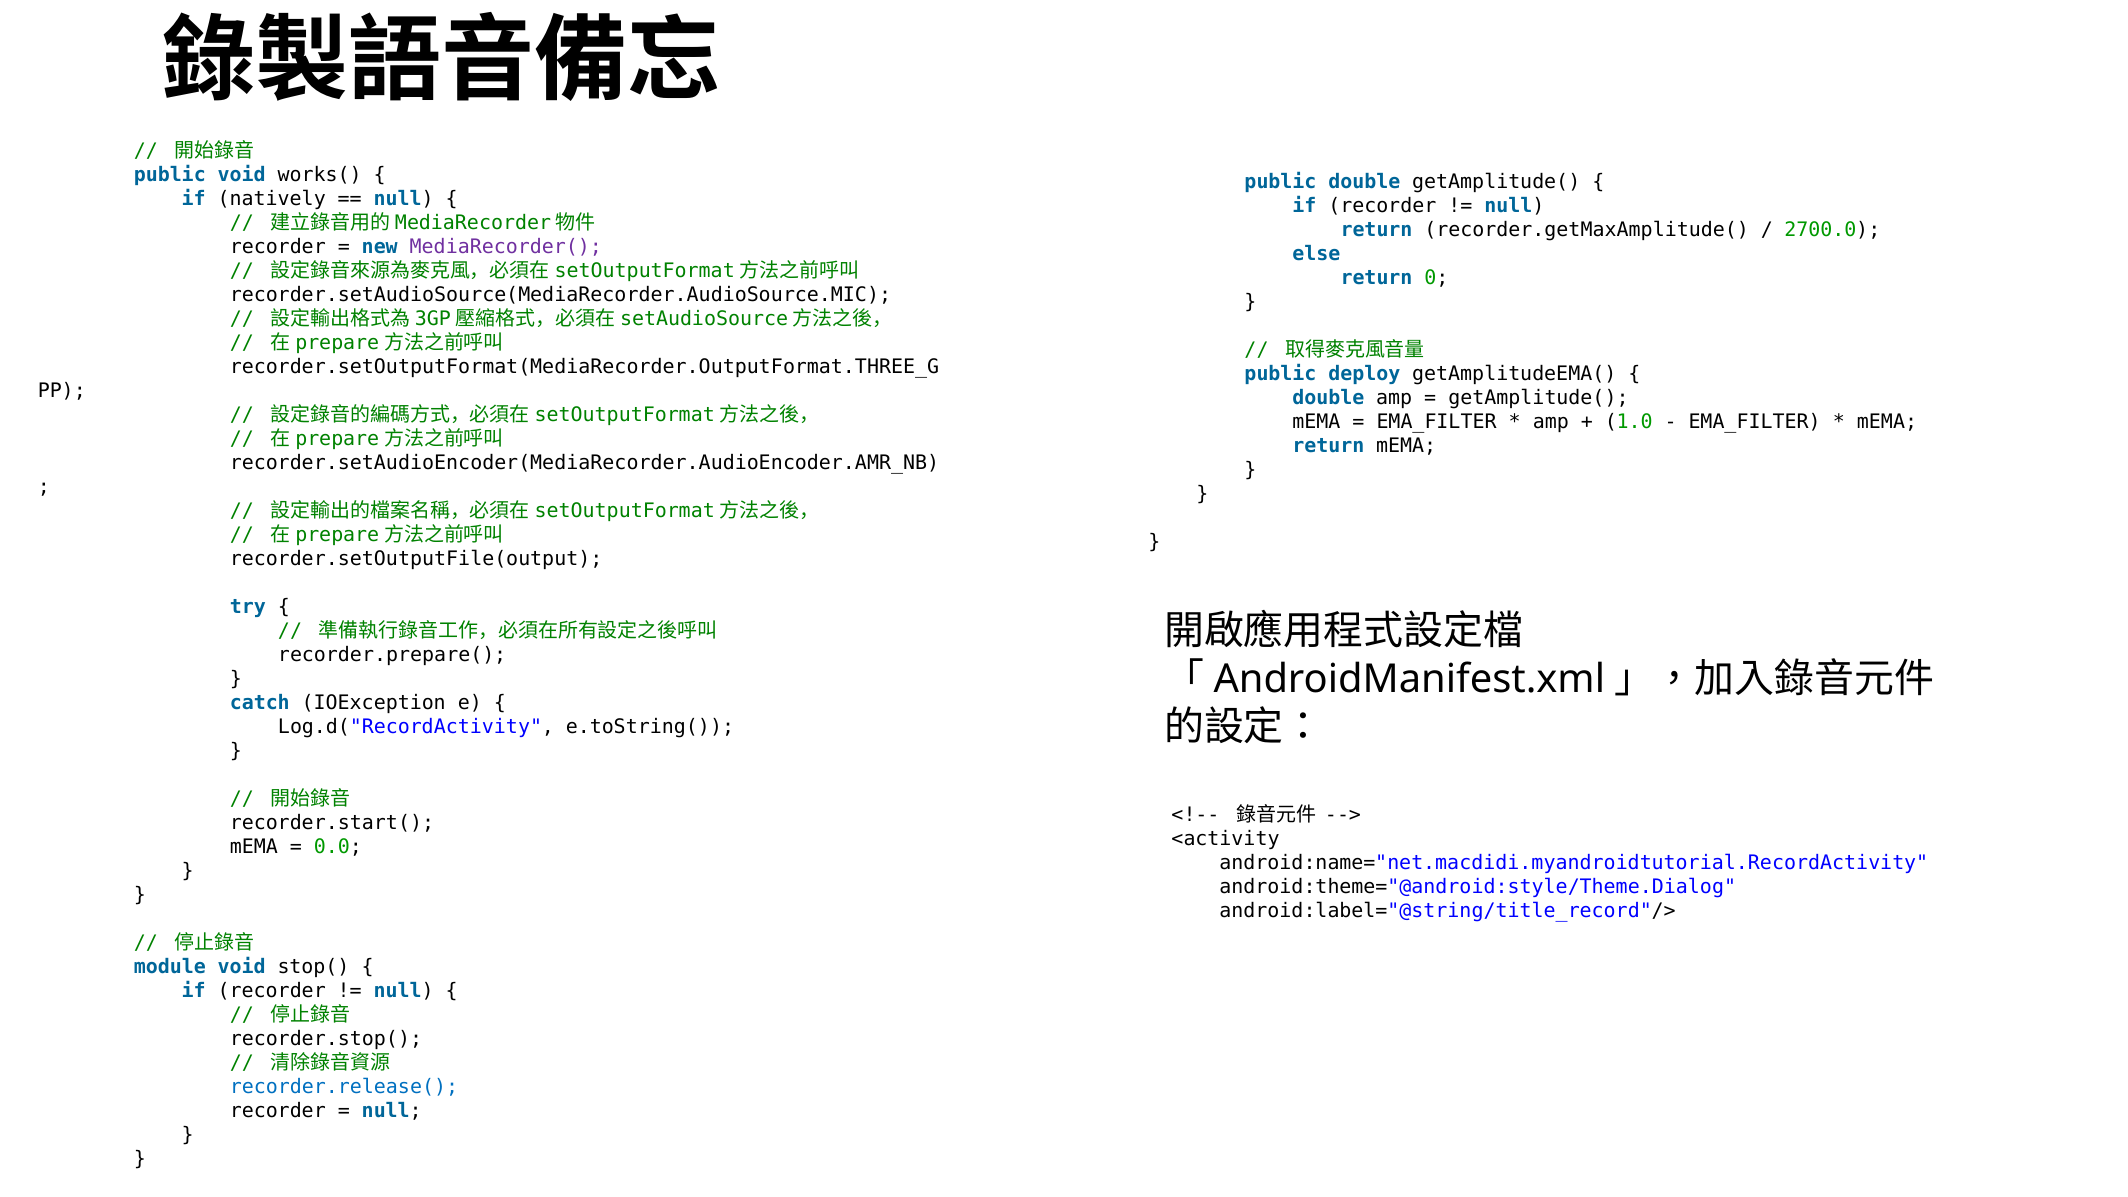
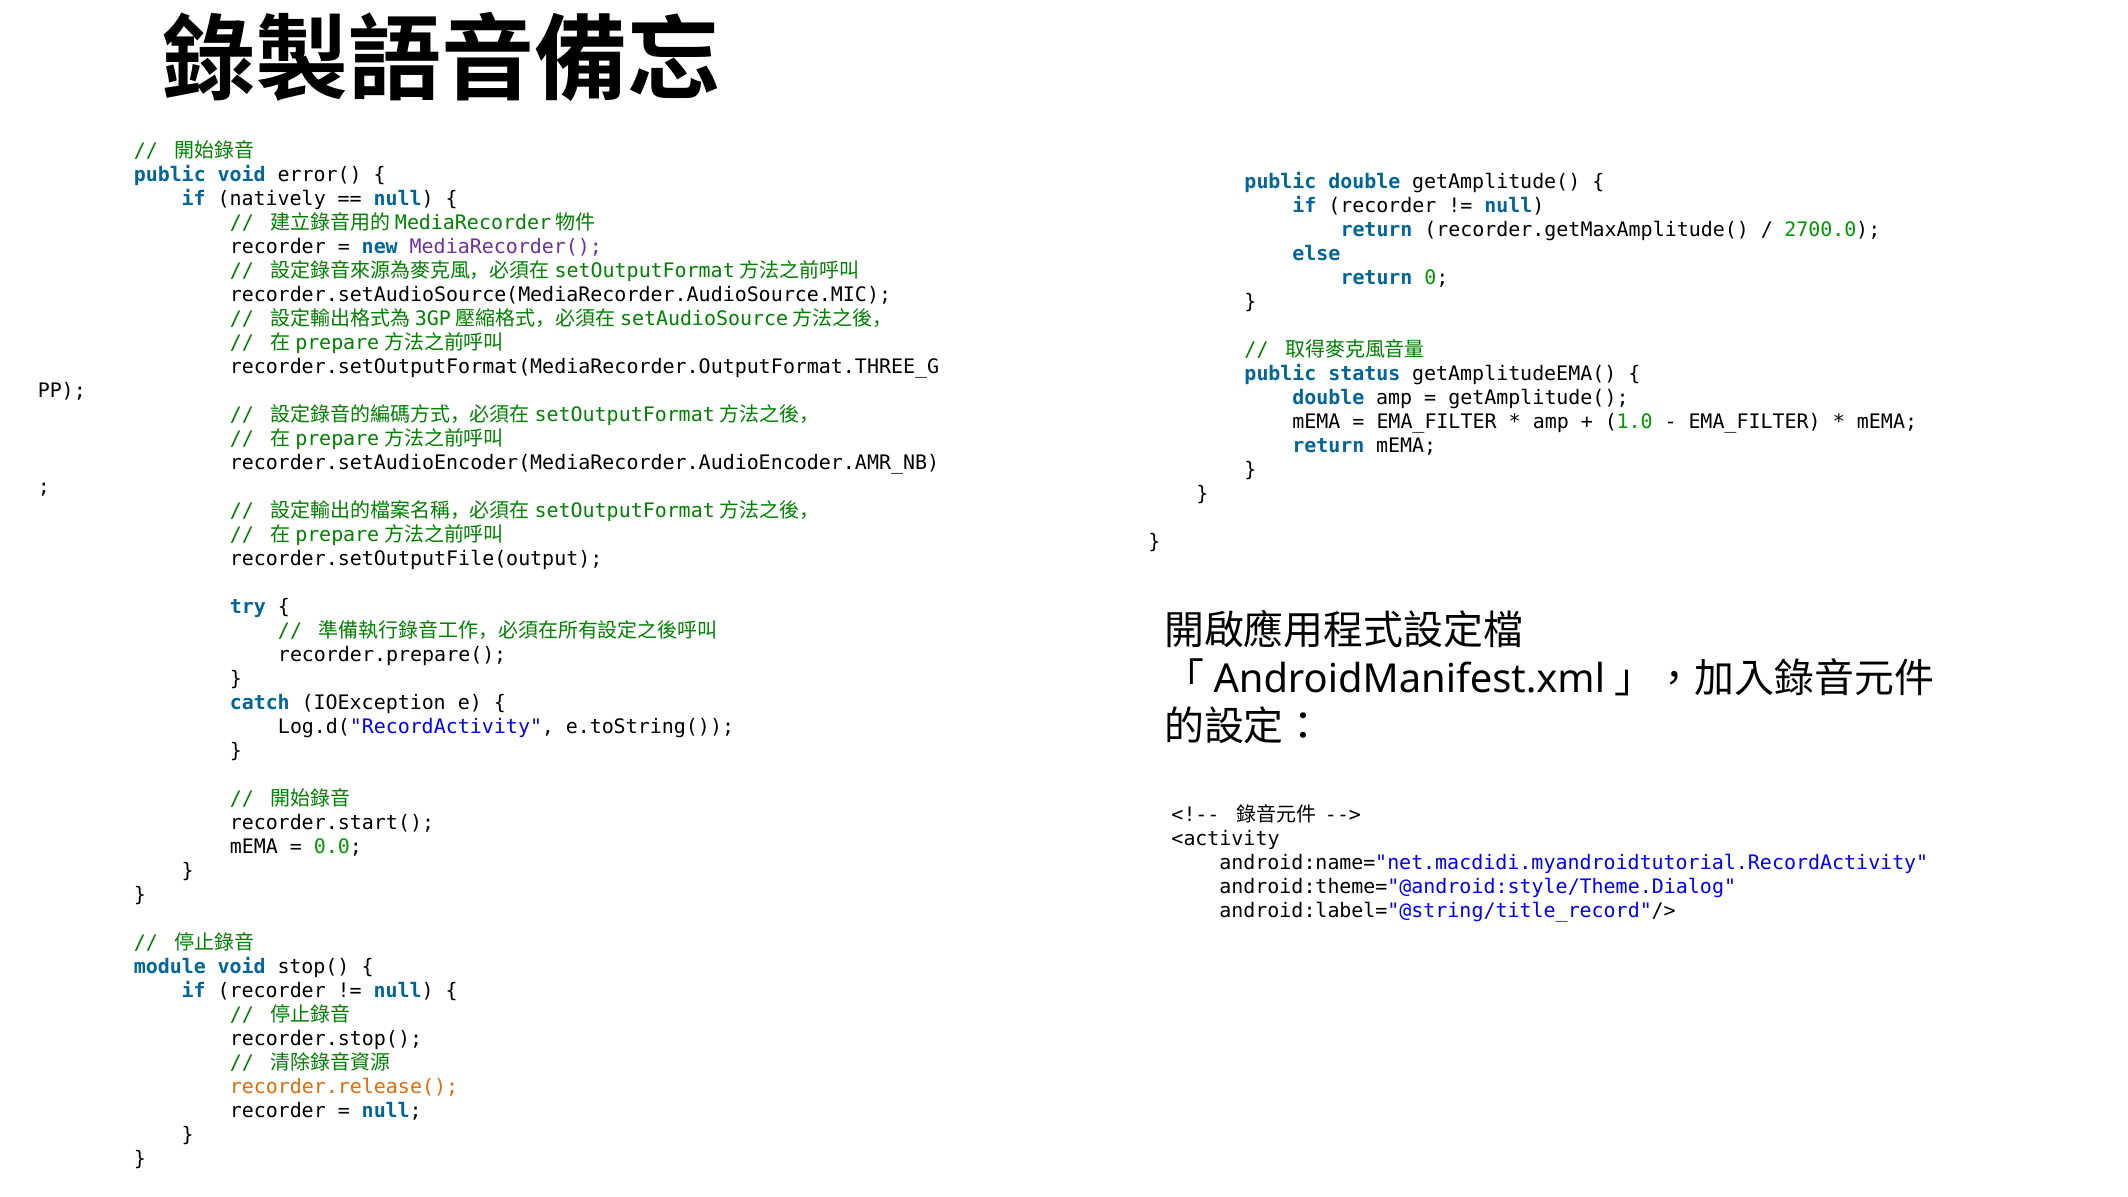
works(: works( -> error( (320, 175)
deploy: deploy -> status (1364, 374)
recorder.release( colour: blue -> orange (344, 1087)
